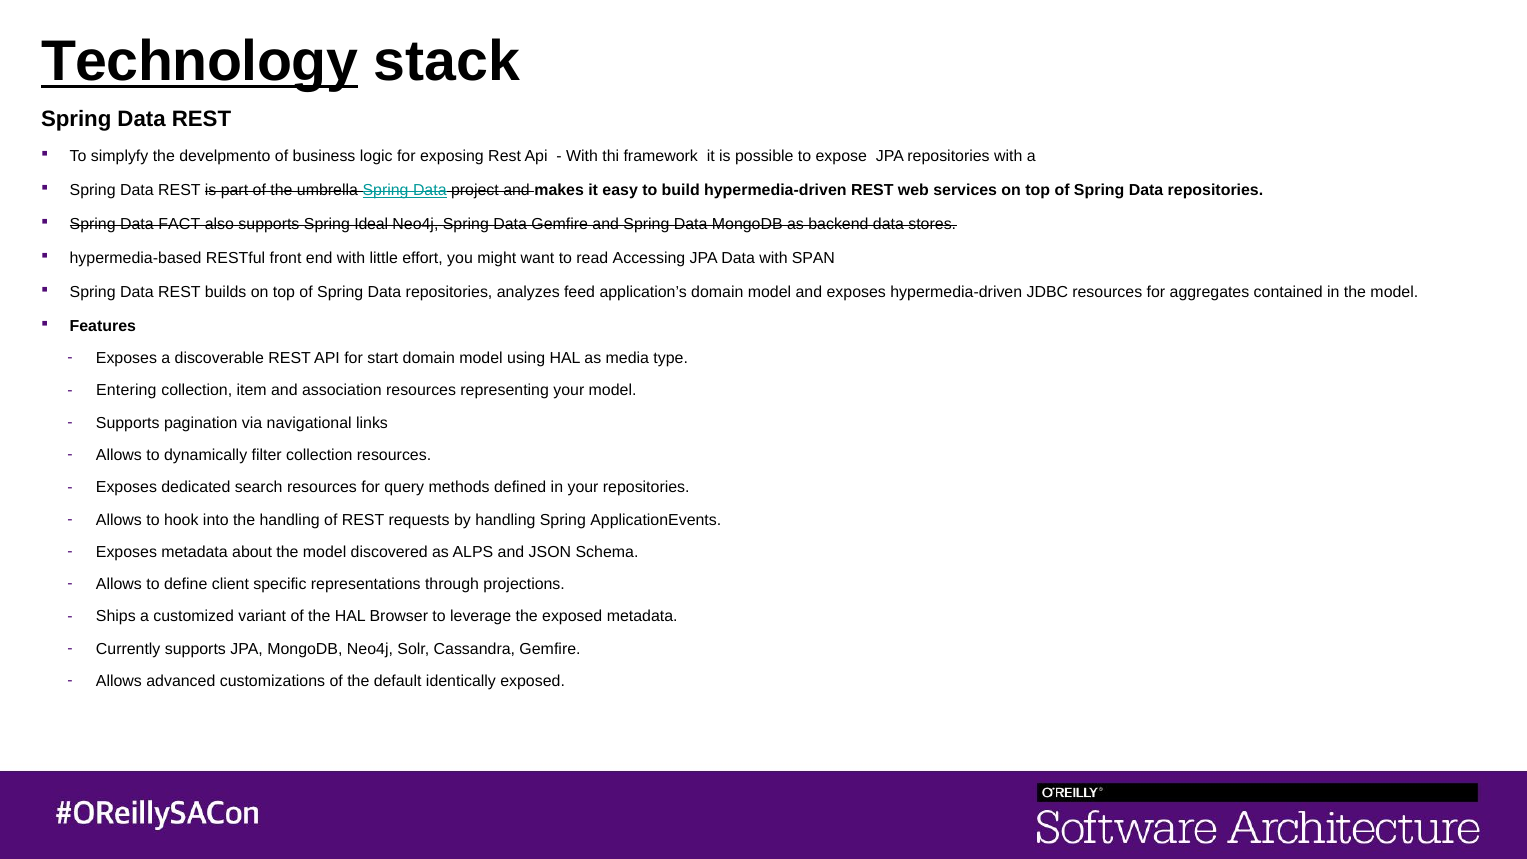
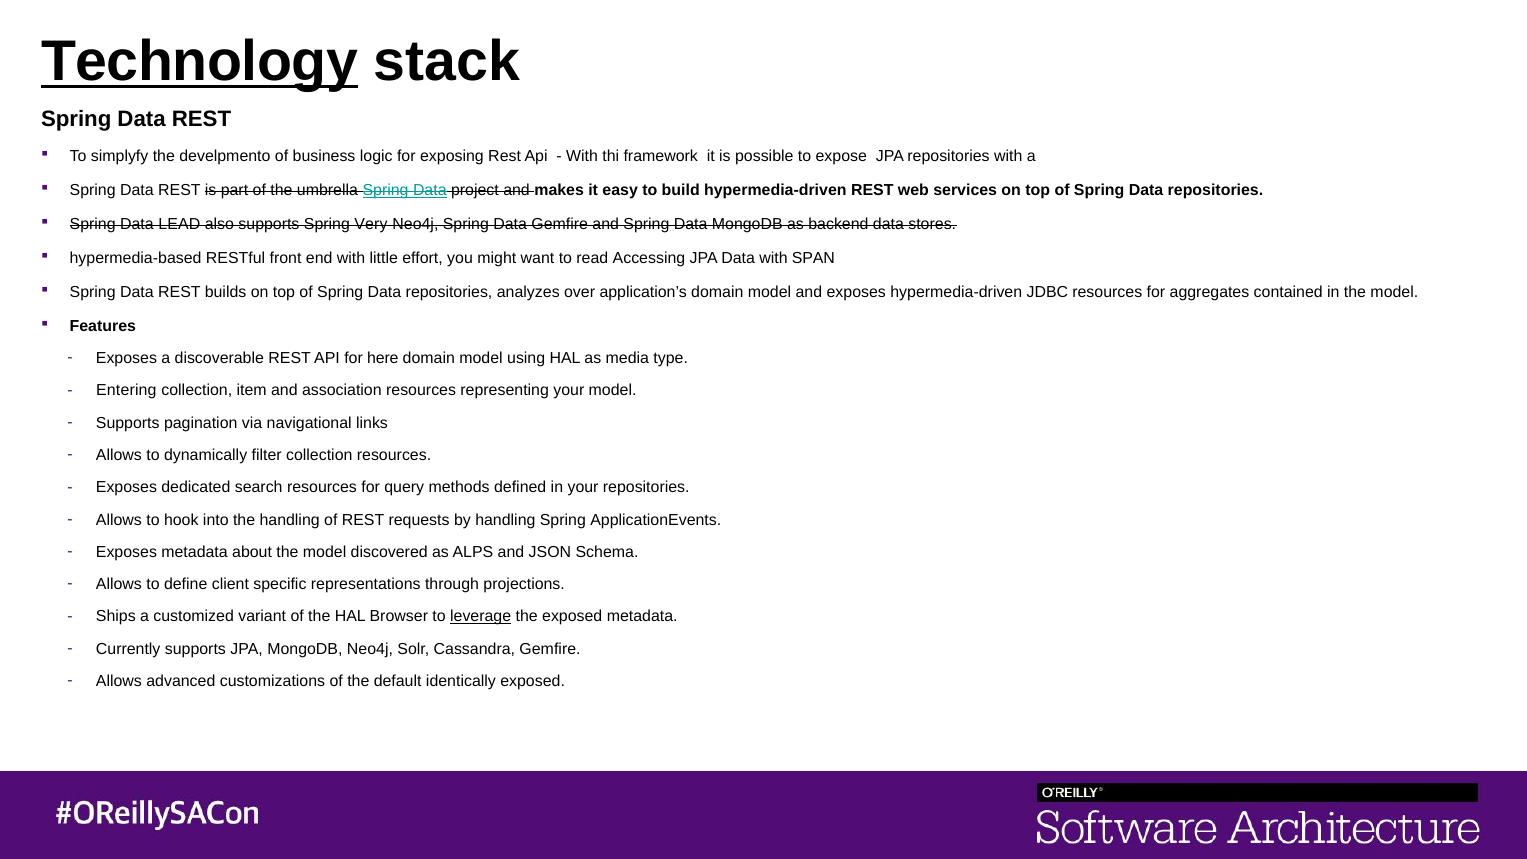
FACT: FACT -> LEAD (179, 224)
Ideal: Ideal -> Very (371, 224)
feed: feed -> over (580, 292)
start: start -> here (383, 358)
leverage underline: none -> present (481, 617)
